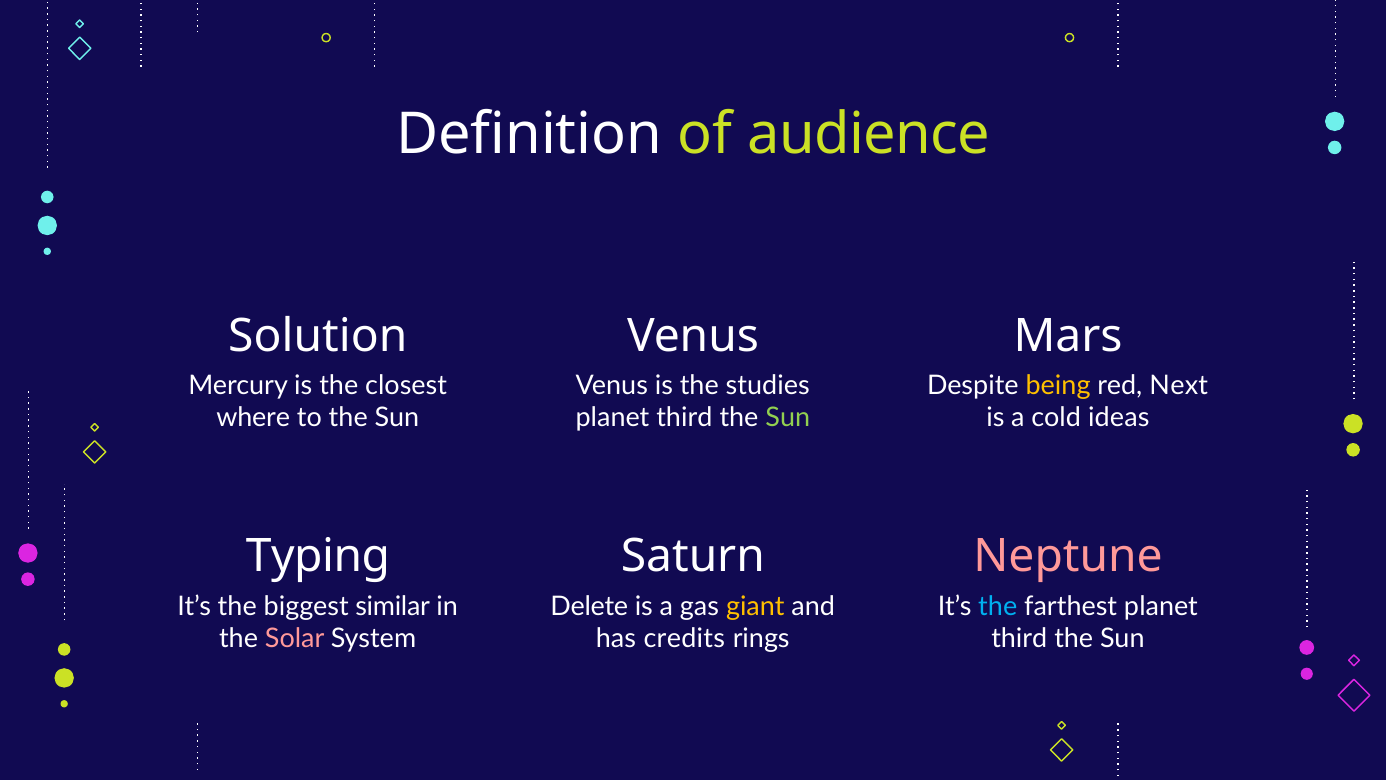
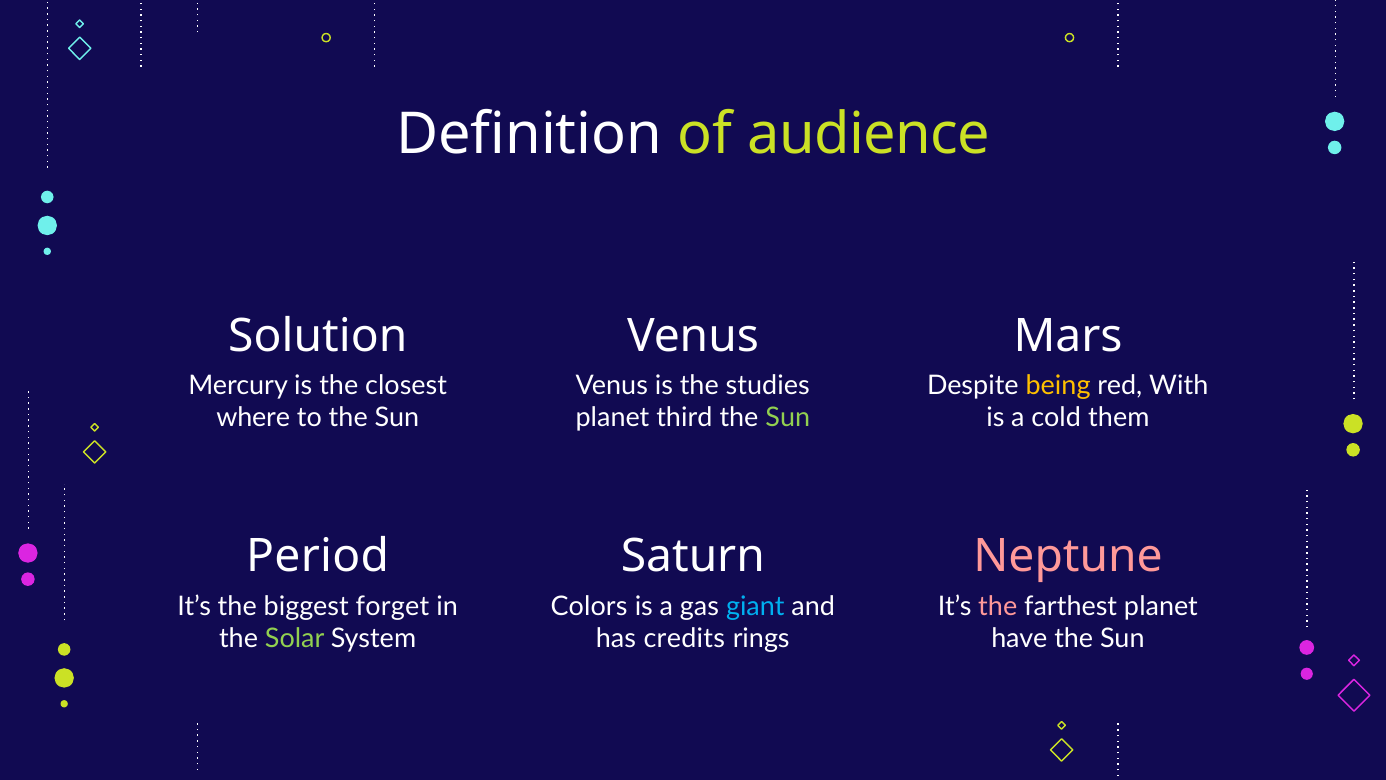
Next: Next -> With (1179, 385)
ideas: ideas -> them (1119, 418)
Typing: Typing -> Period (318, 556)
similar: similar -> forget (392, 606)
Delete: Delete -> Colors (589, 606)
giant colour: yellow -> light blue (755, 606)
the colour: light blue -> pink (998, 606)
Solar colour: pink -> light green (295, 638)
third: third -> have (1019, 638)
